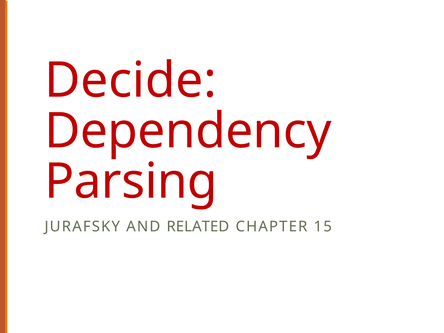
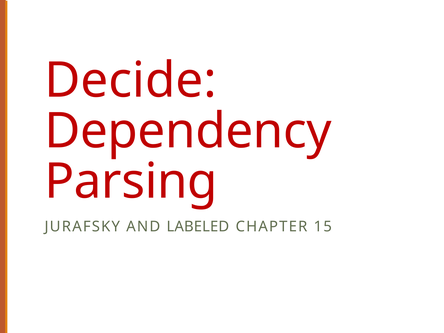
RELATED: RELATED -> LABELED (198, 226)
